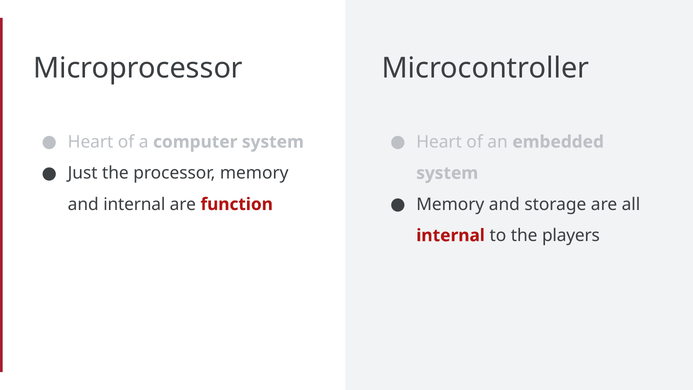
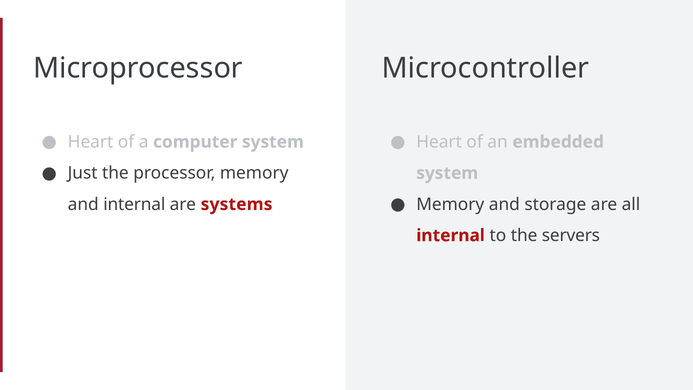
function: function -> systems (237, 204)
players: players -> servers (571, 235)
